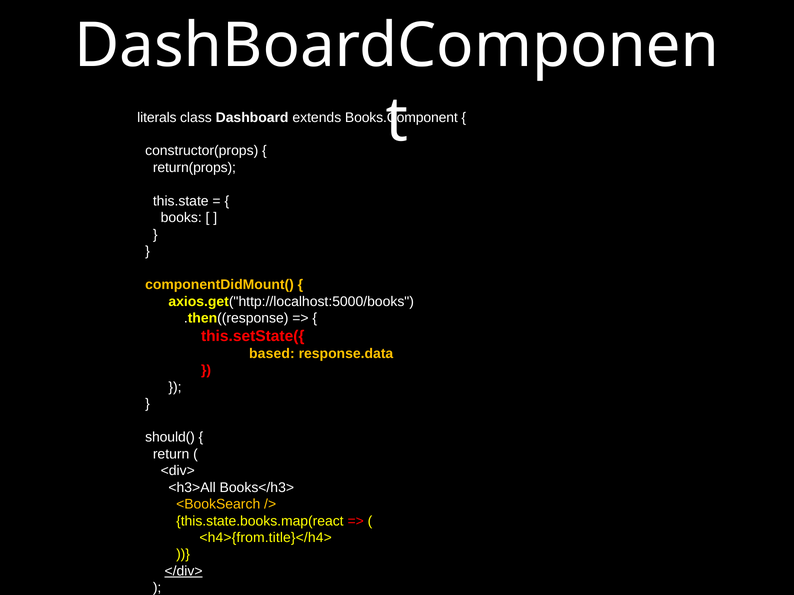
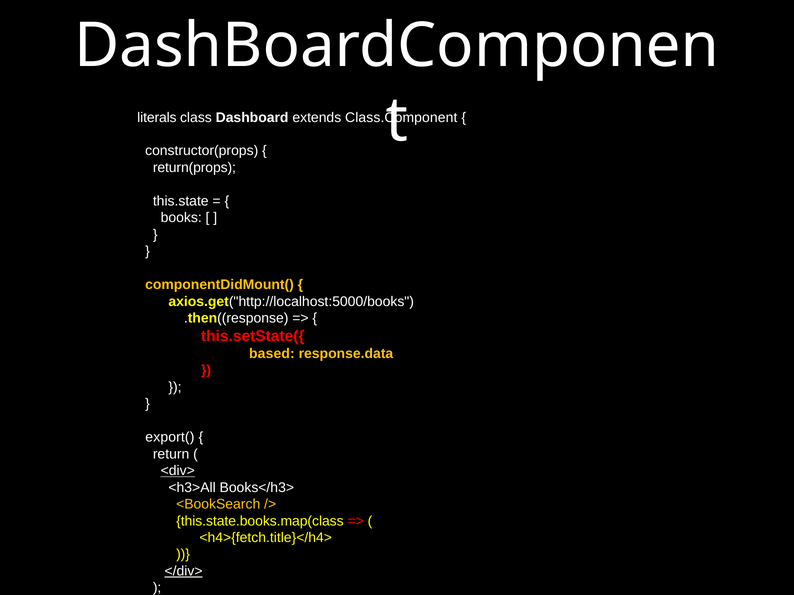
Books.Component: Books.Component -> Class.Component (401, 118)
should(: should( -> export( (170, 438)
<div> underline: none -> present (178, 471)
this.state.books.map(react: this.state.books.map(react -> this.state.books.map(class (260, 521)
<h4>{from.title}</h4>: <h4>{from.title}</h4> -> <h4>{fetch.title}</h4> (266, 538)
